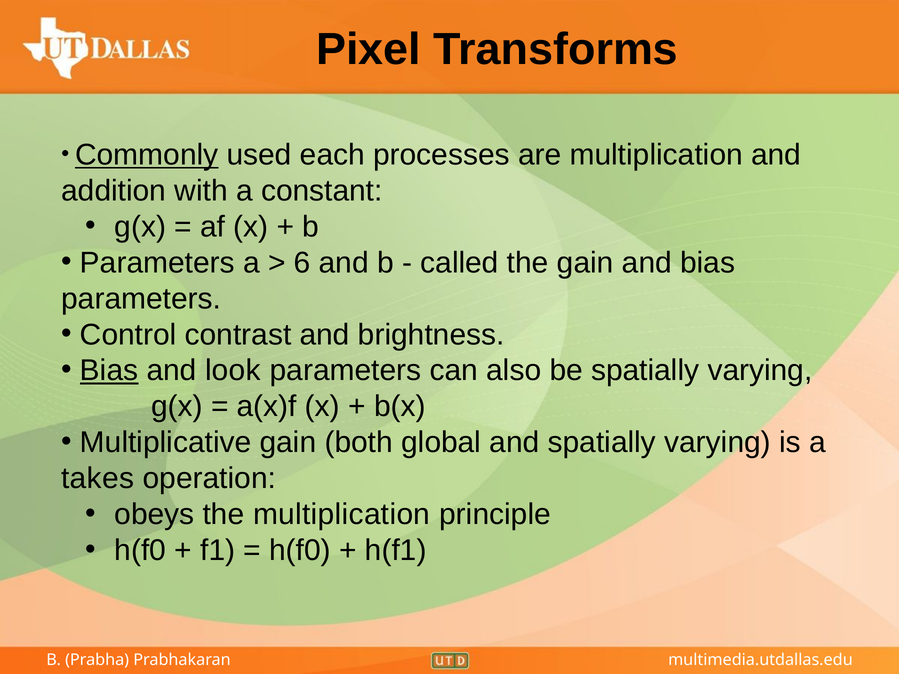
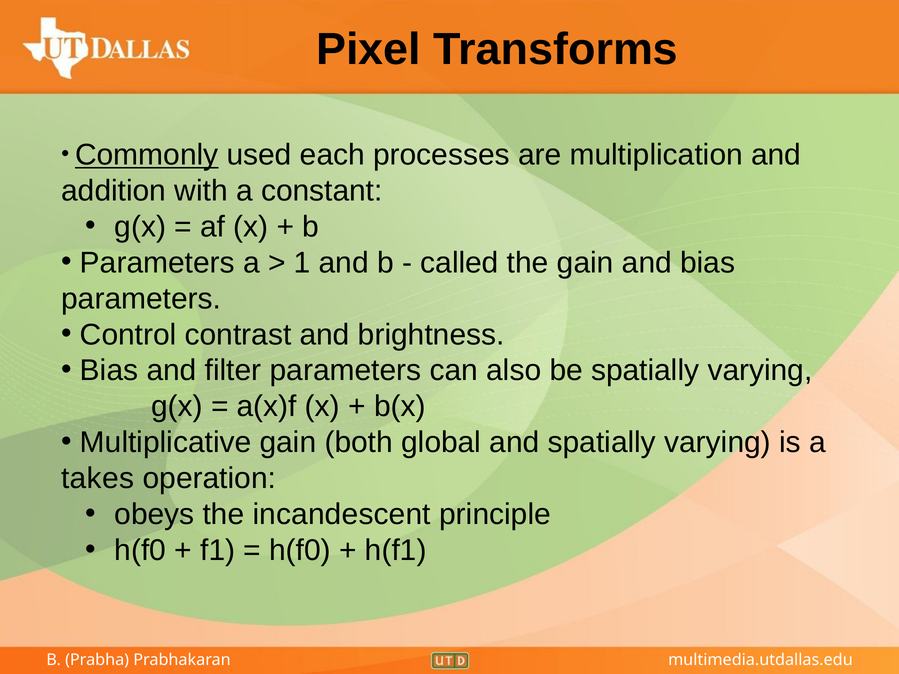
6: 6 -> 1 (302, 263)
Bias underline: present -> none (109, 371)
look: look -> filter (233, 371)
the multiplication: multiplication -> incandescent (342, 515)
